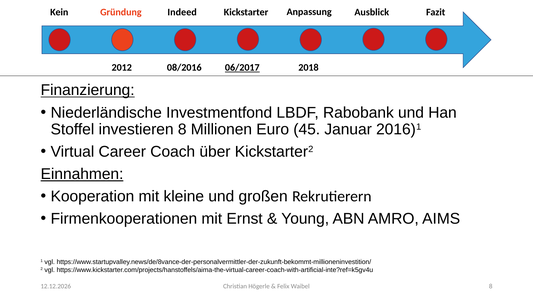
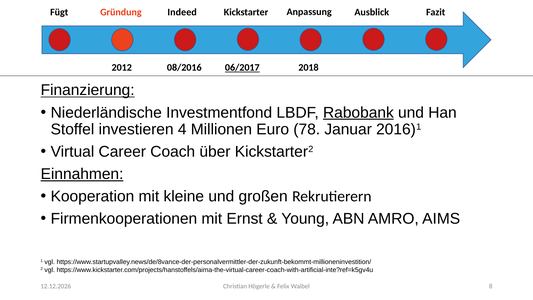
Kein: Kein -> Fügt (59, 12)
Rabobank underline: none -> present (358, 112)
investieren 8: 8 -> 4 (182, 129)
45: 45 -> 78 (307, 129)
